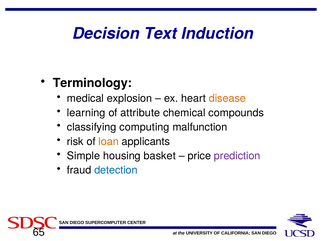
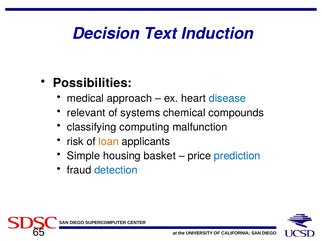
Terminology: Terminology -> Possibilities (92, 83)
explosion: explosion -> approach (129, 99)
disease colour: orange -> blue (227, 99)
learning: learning -> relevant (86, 113)
attribute: attribute -> systems (140, 113)
prediction colour: purple -> blue (237, 156)
